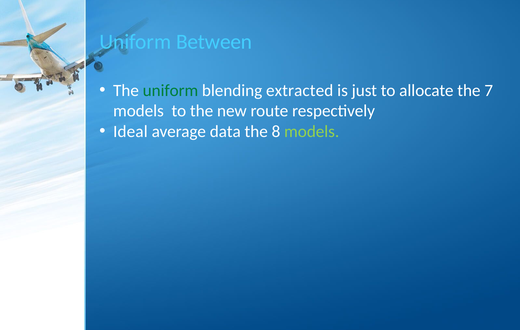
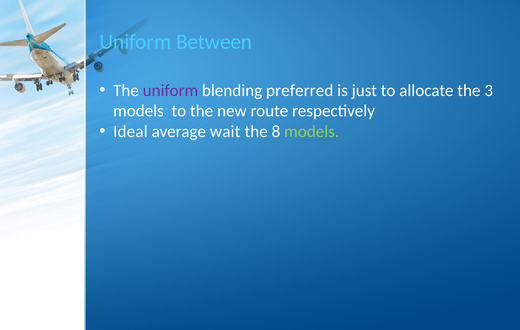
uniform colour: green -> purple (170, 90)
extracted: extracted -> preferred (300, 90)
7: 7 -> 3 (489, 90)
data: data -> wait (225, 132)
